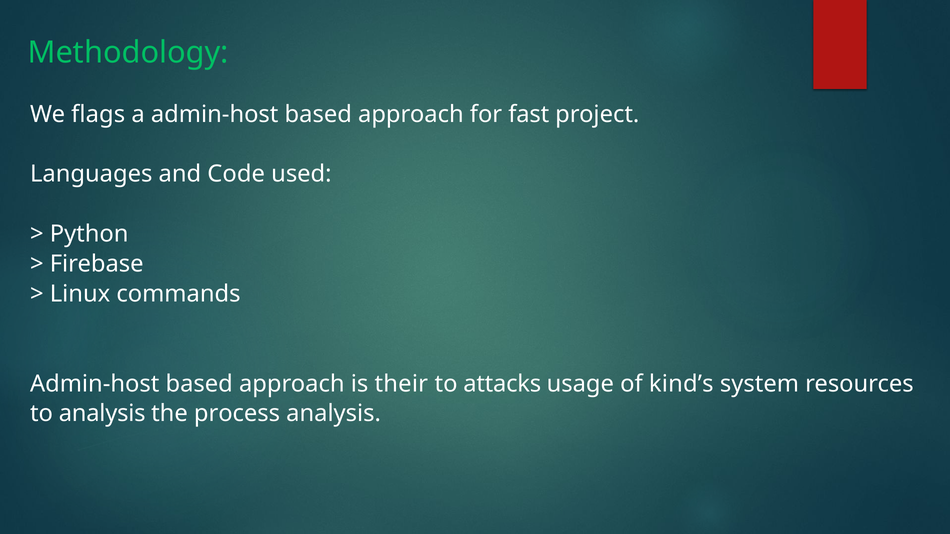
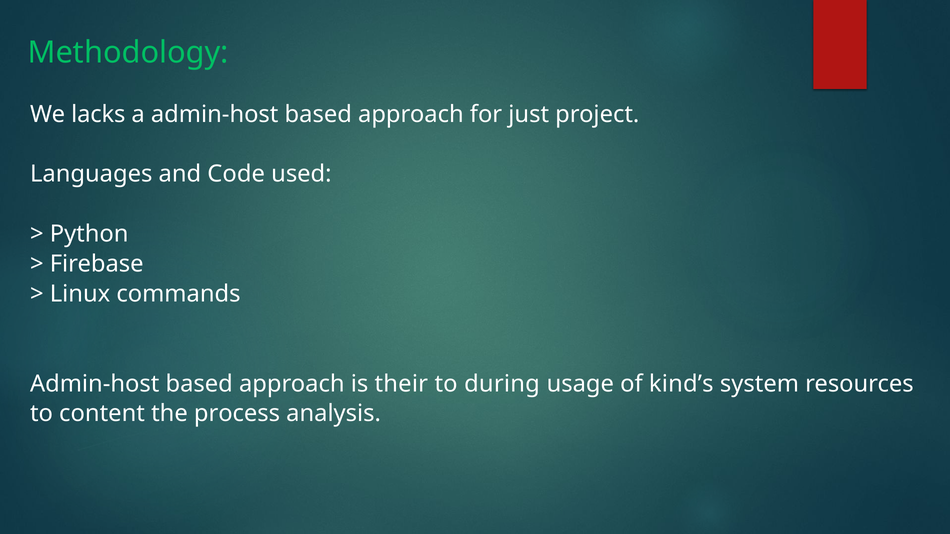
flags: flags -> lacks (98, 114)
fast: fast -> just (529, 114)
attacks: attacks -> during (502, 384)
to analysis: analysis -> content (102, 414)
